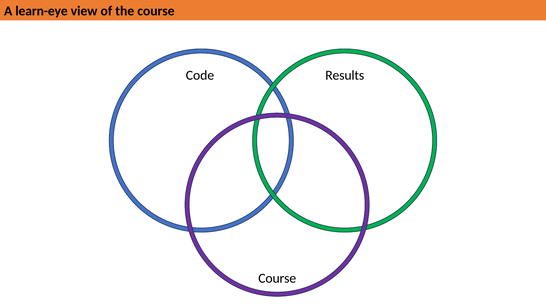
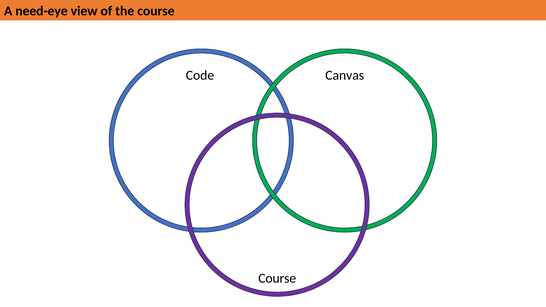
learn-eye: learn-eye -> need-eye (42, 11)
Results: Results -> Canvas (345, 75)
